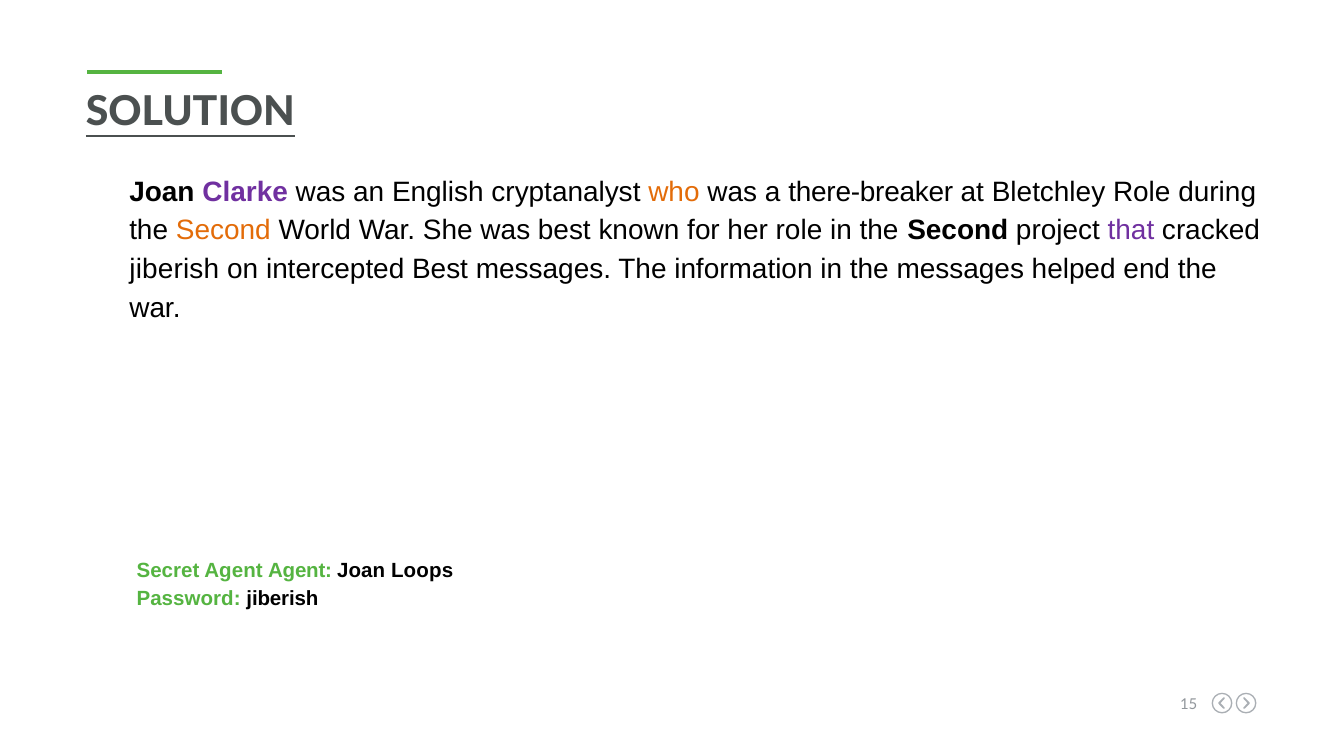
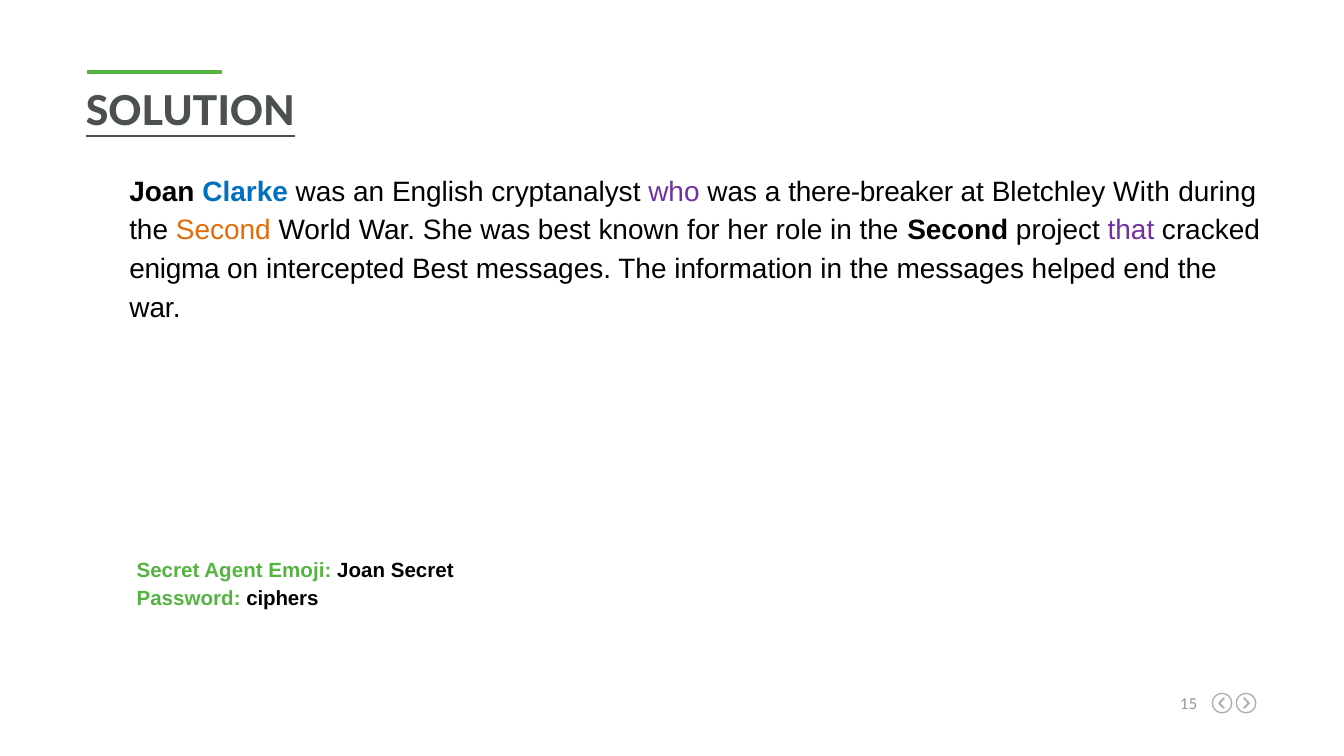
Clarke colour: purple -> blue (245, 192)
who colour: orange -> purple (674, 192)
Bletchley Role: Role -> With (1142, 192)
jiberish: jiberish -> enigma (175, 269)
Agent Agent: Agent -> Emoji (300, 571)
Joan Loops: Loops -> Secret (422, 571)
Password jiberish: jiberish -> ciphers (282, 599)
